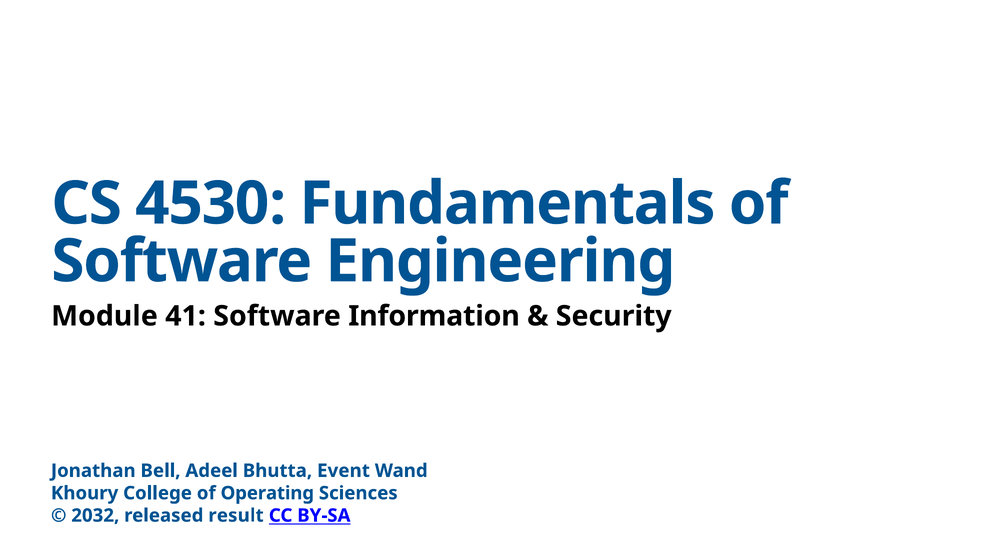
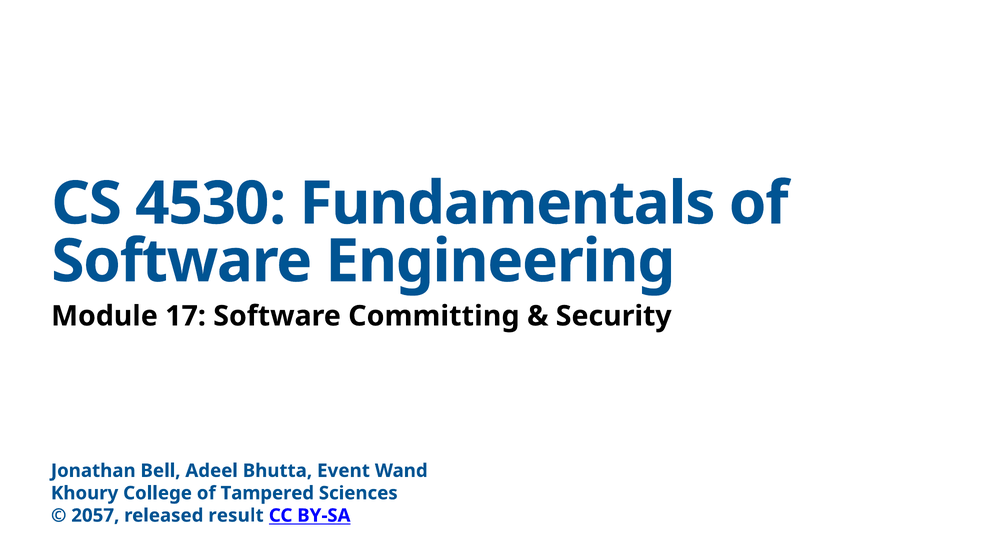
41: 41 -> 17 (186, 316)
Information: Information -> Committing (434, 316)
Operating: Operating -> Tampered (267, 493)
2032: 2032 -> 2057 (95, 516)
